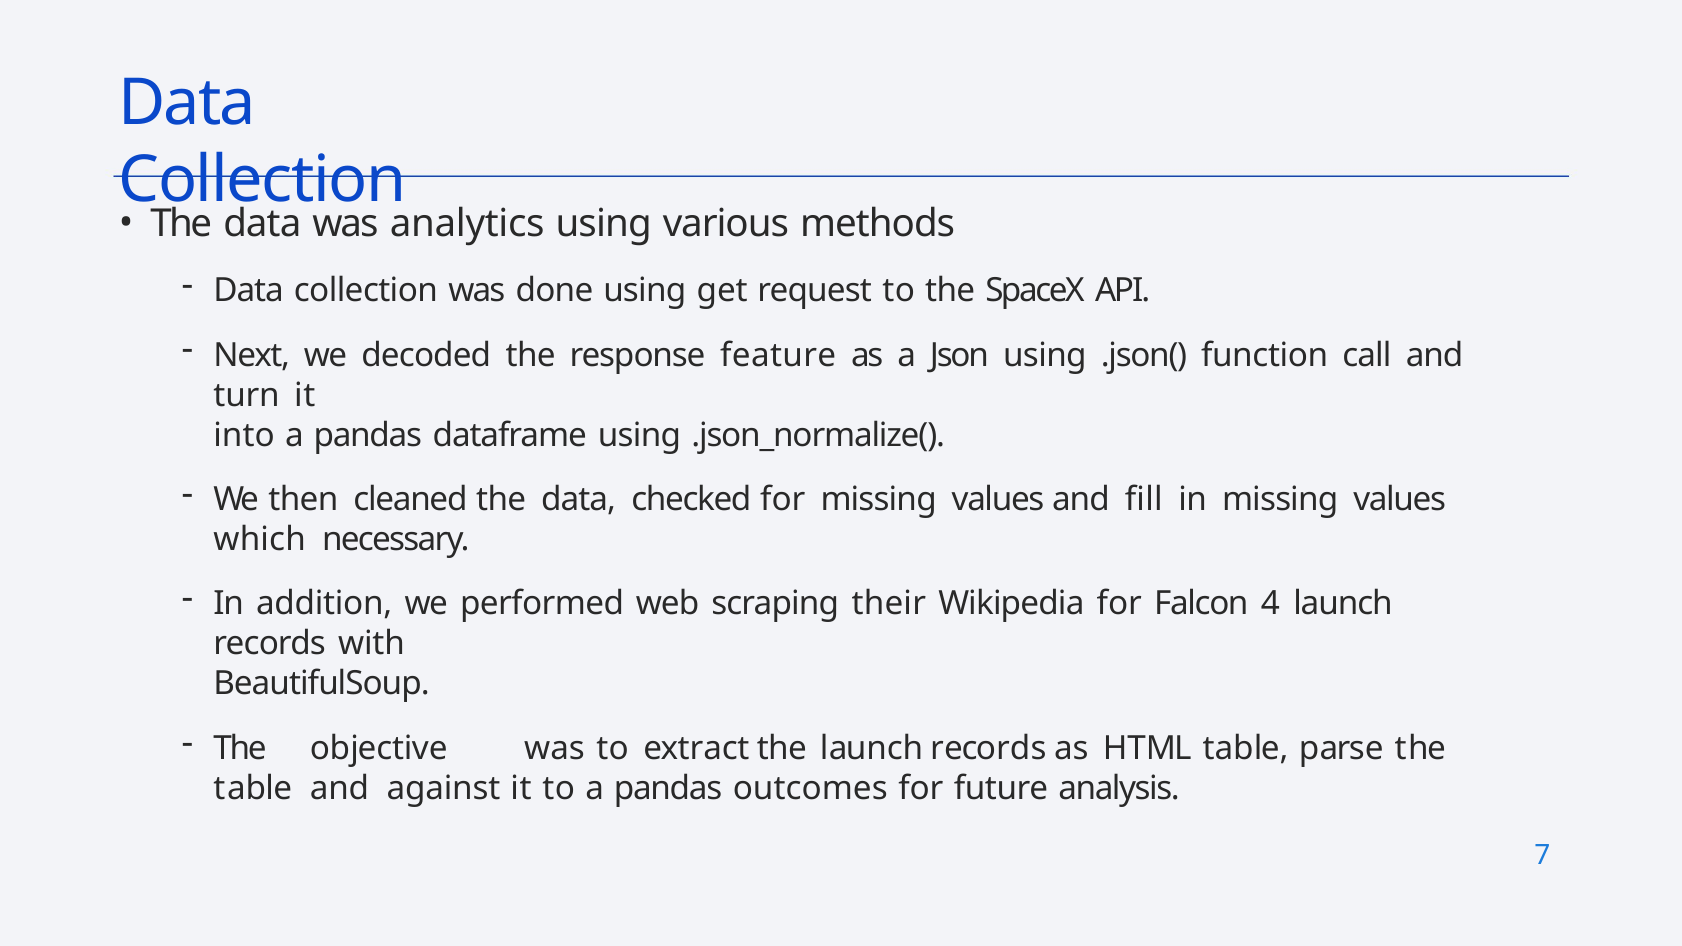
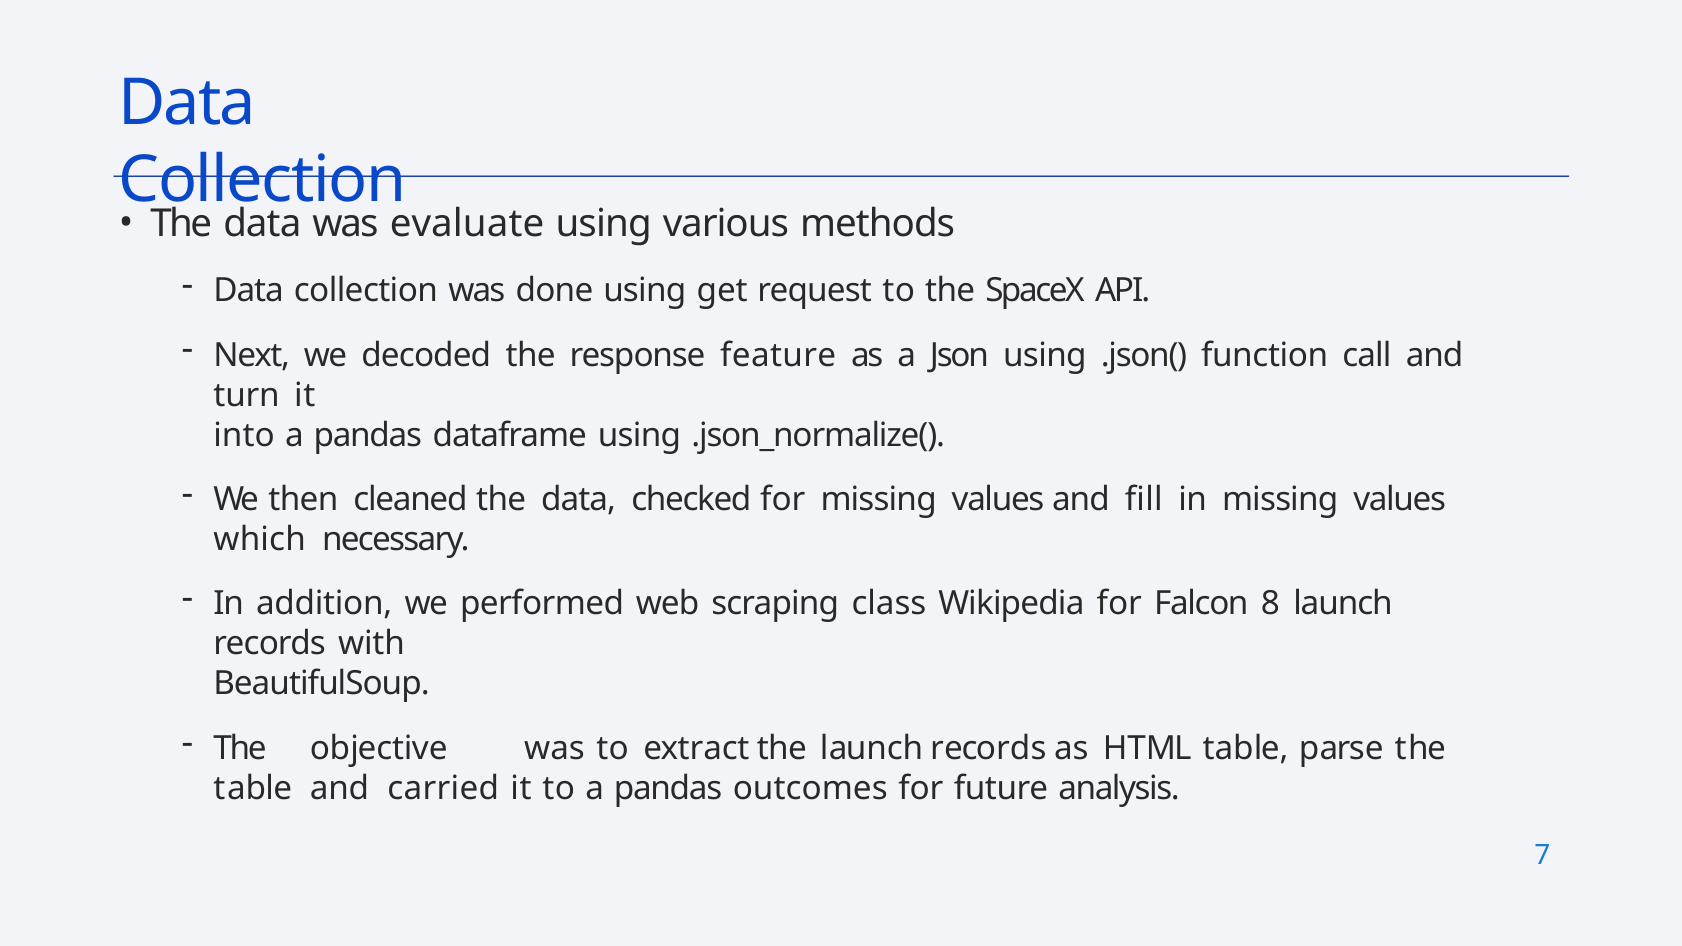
analytics: analytics -> evaluate (467, 223)
their: their -> class (889, 604)
4: 4 -> 8 (1271, 604)
against: against -> carried (443, 788)
